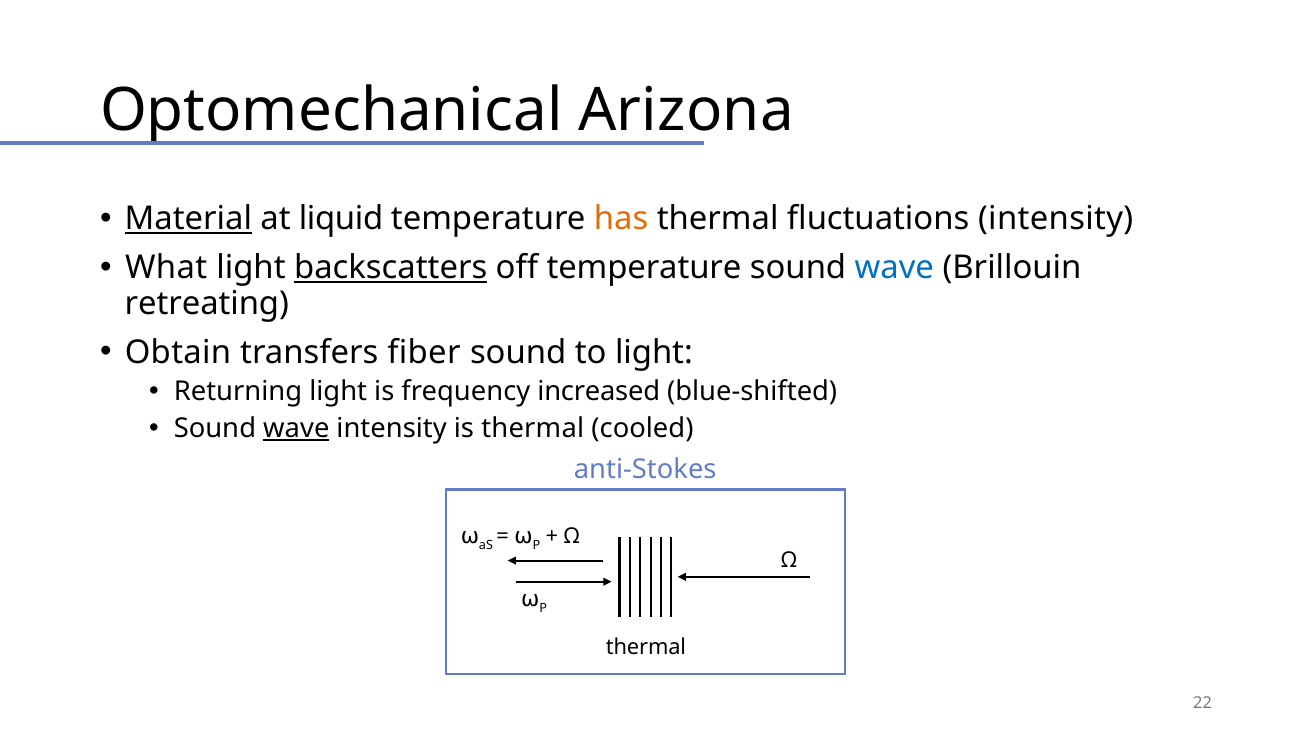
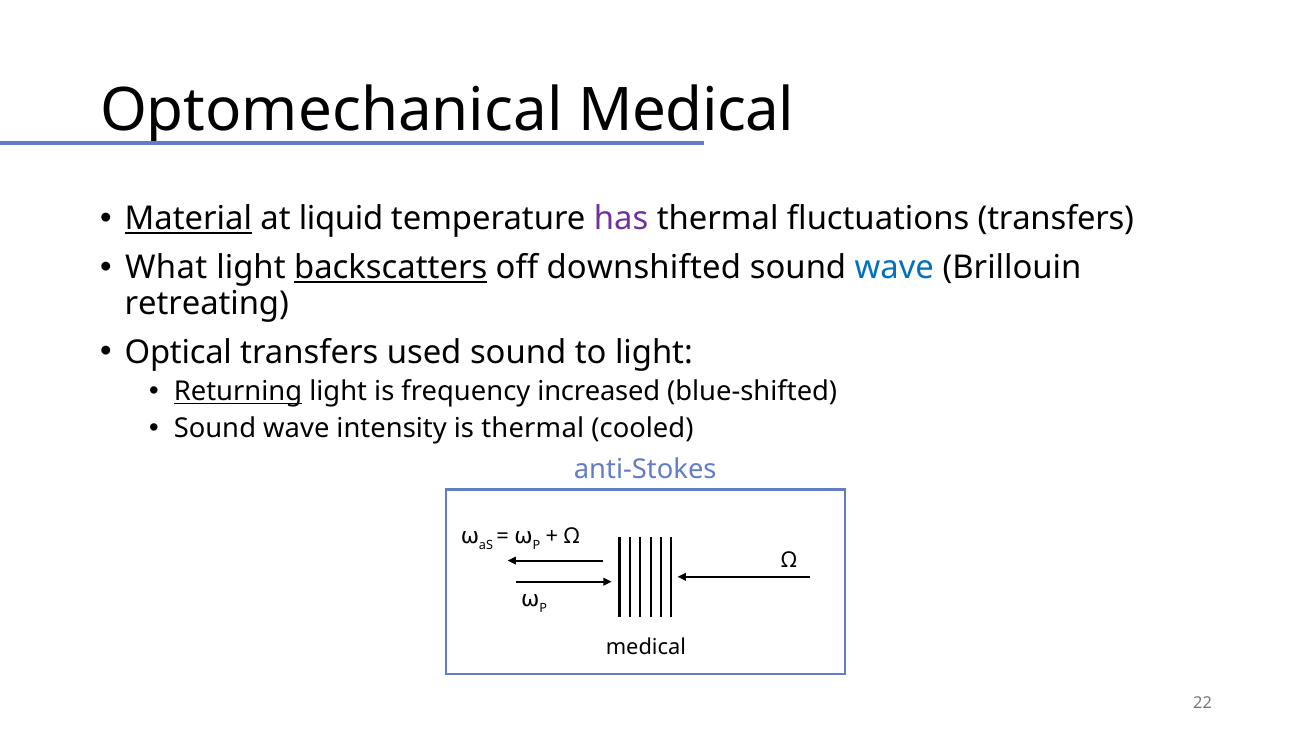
Arizona: Arizona -> Medical (686, 110)
has colour: orange -> purple (621, 219)
fluctuations intensity: intensity -> transfers (1056, 219)
off temperature: temperature -> downshifted (644, 268)
Obtain: Obtain -> Optical (178, 352)
fiber: fiber -> used (424, 352)
Returning underline: none -> present (238, 392)
wave underline: present -> none (296, 428)
thermal: thermal -> medical (646, 647)
